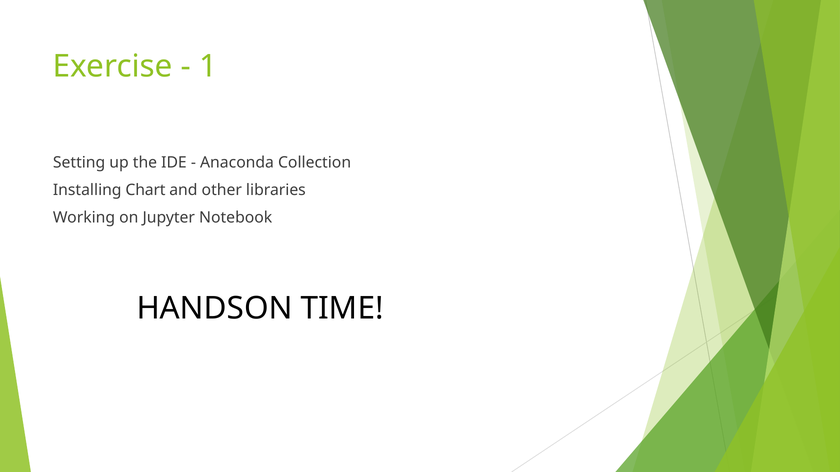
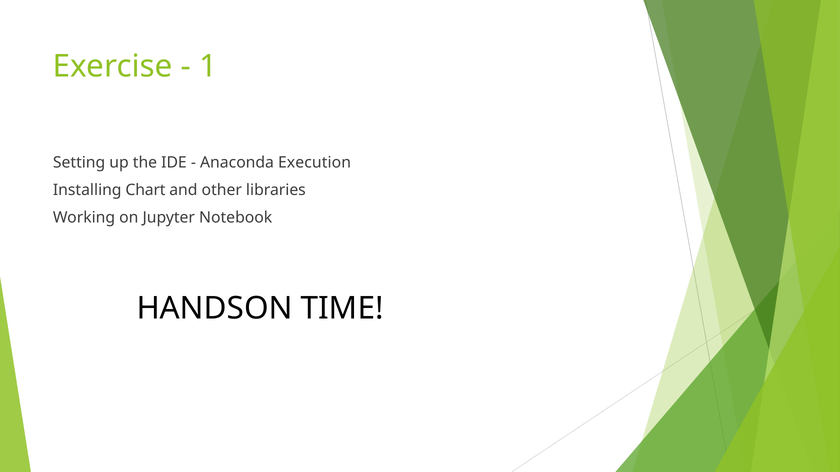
Collection: Collection -> Execution (315, 163)
